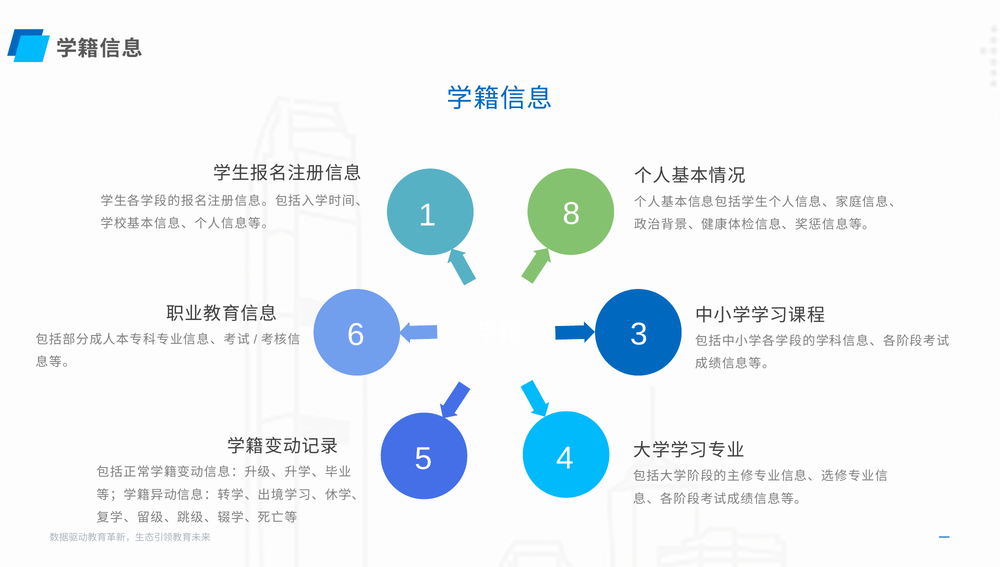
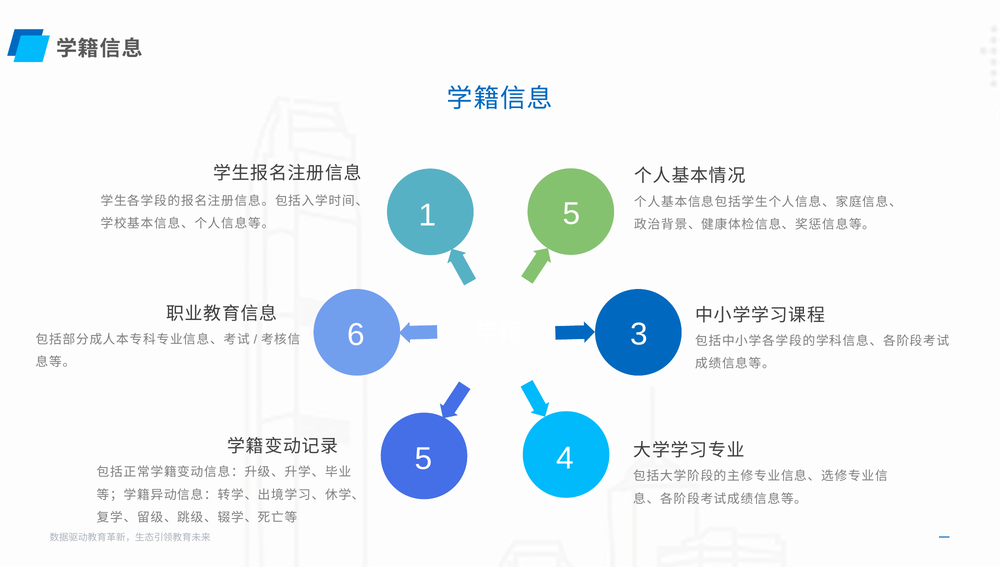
1 8: 8 -> 5 (571, 214)
